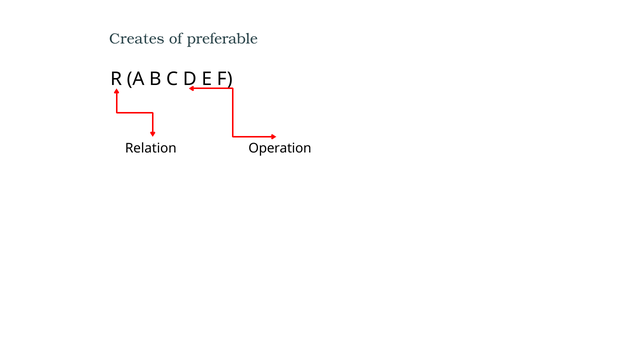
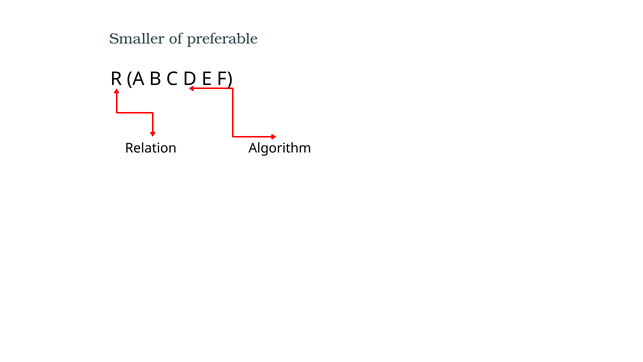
Creates: Creates -> Smaller (137, 39)
Operation: Operation -> Algorithm (280, 148)
